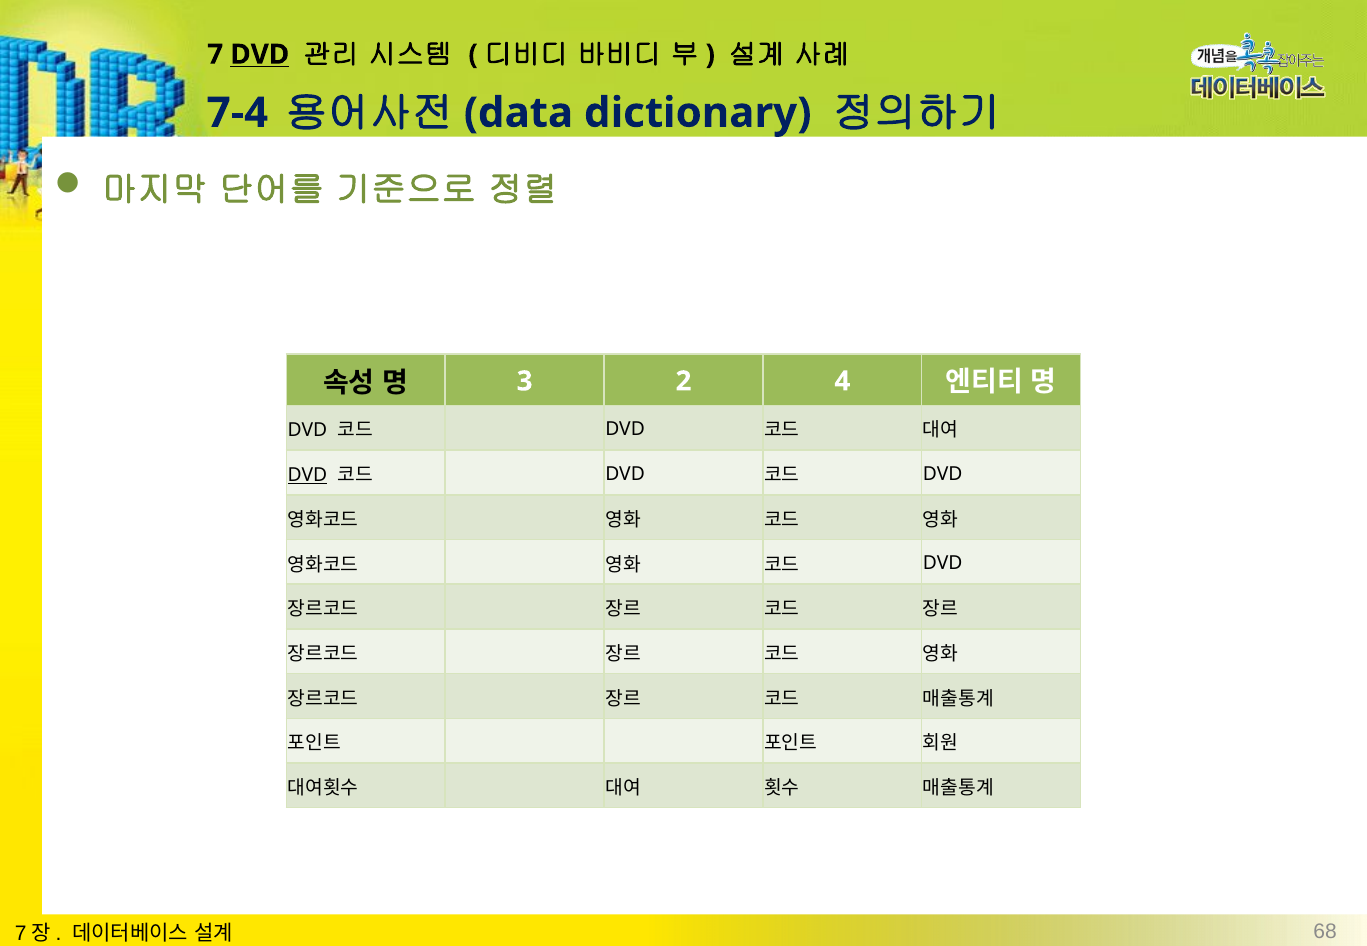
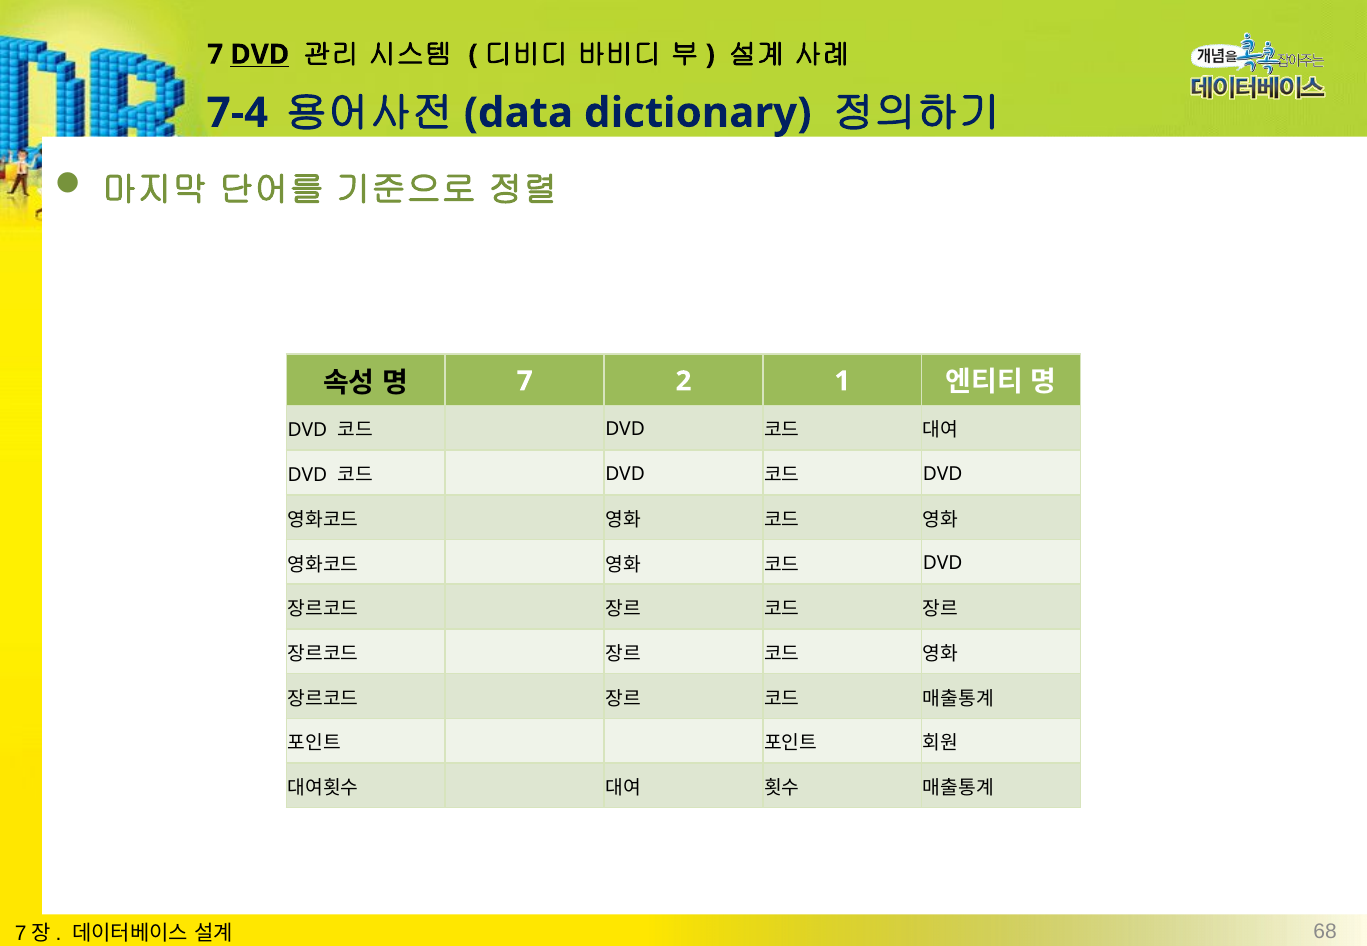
3: 3 -> 7 (525, 381)
4: 4 -> 1 (842, 381)
DVD underline: present -> none (307, 475)
